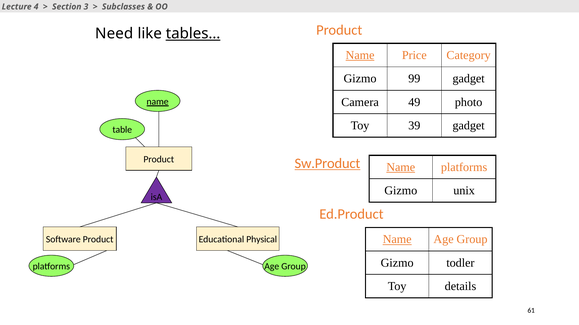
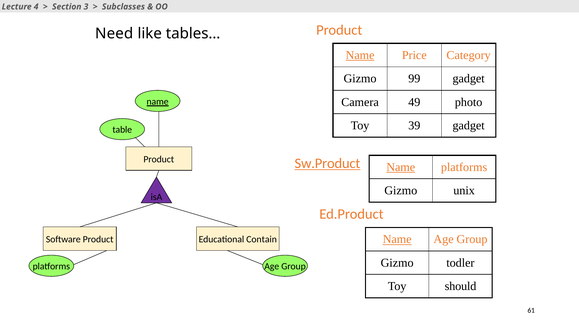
tables… underline: present -> none (193, 34)
Physical: Physical -> Contain (262, 240)
details: details -> should (461, 287)
